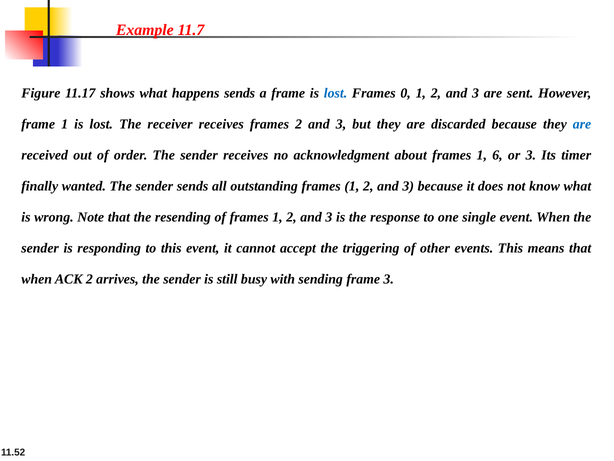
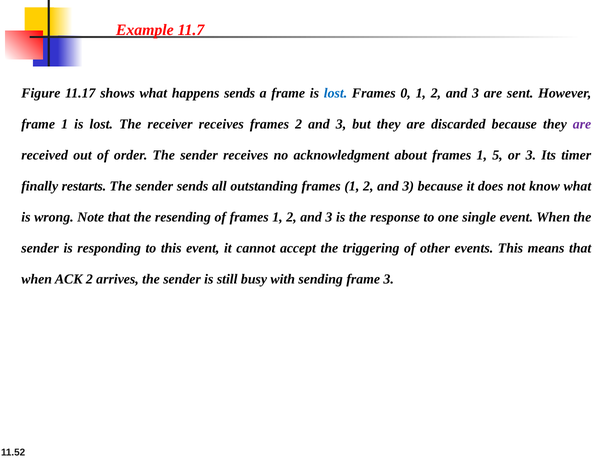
are colour: blue -> purple (582, 124)
6: 6 -> 5 (497, 155)
wanted: wanted -> restarts (84, 186)
